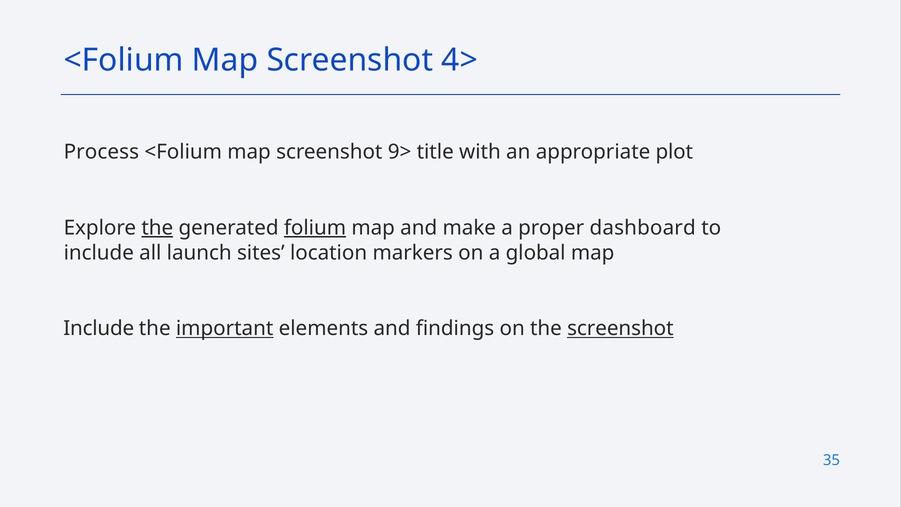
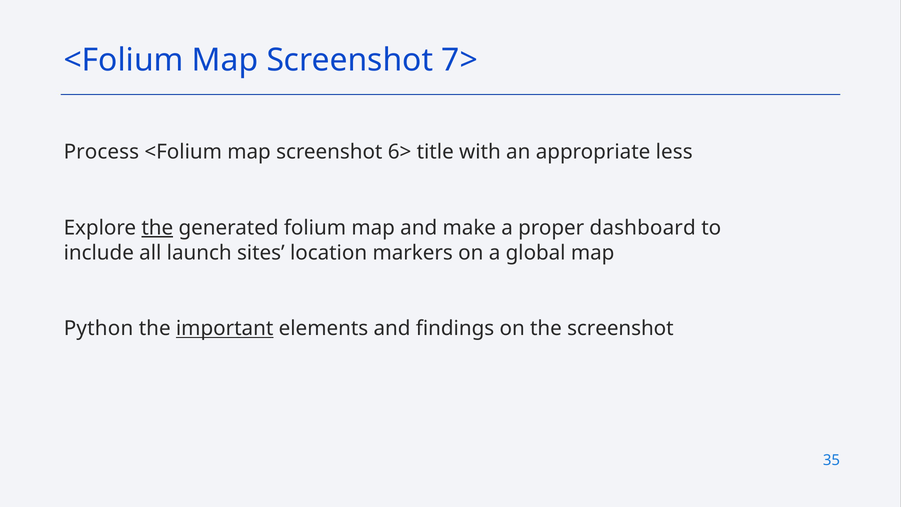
4>: 4> -> 7> (460, 60)
9>: 9> -> 6> (400, 152)
plot: plot -> less (674, 152)
folium underline: present -> none (315, 228)
Include: Include -> Python (99, 328)
screenshot underline: present -> none (620, 328)
